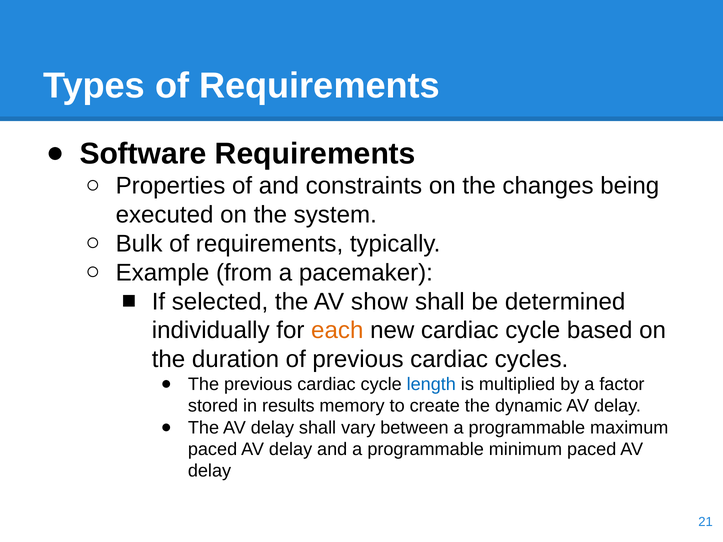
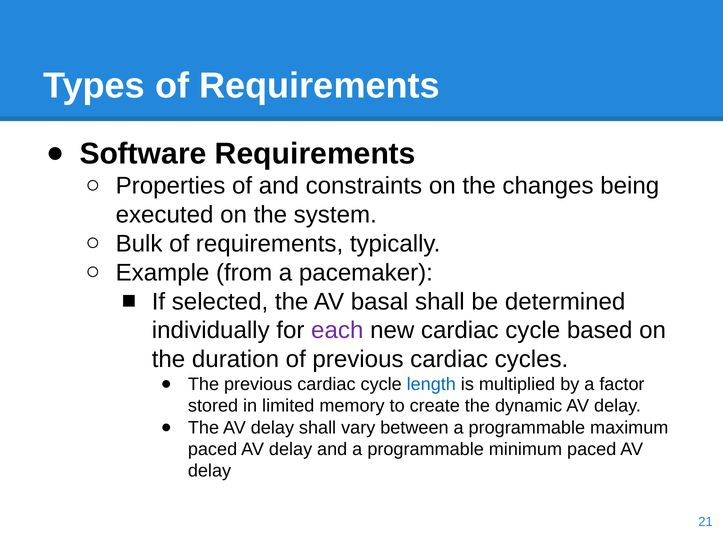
show: show -> basal (380, 302)
each colour: orange -> purple (337, 331)
results: results -> limited (288, 406)
